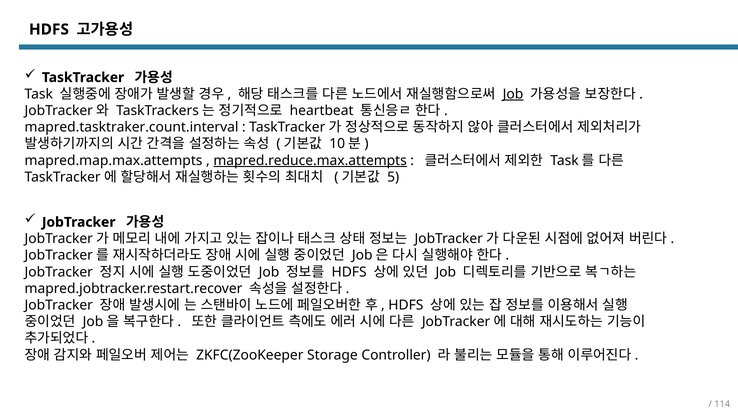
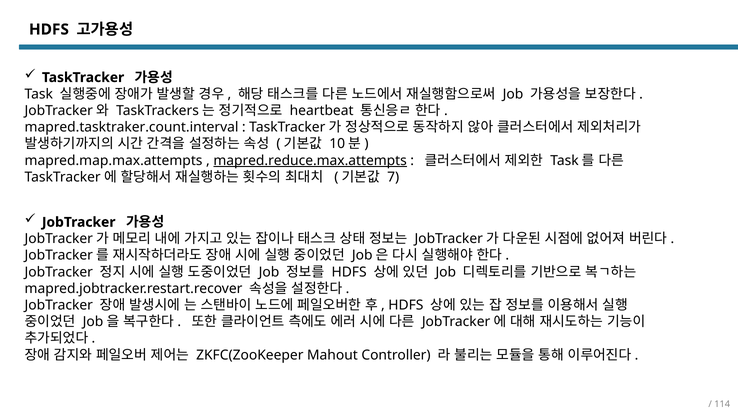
Job underline: present -> none (513, 94)
5: 5 -> 7 (393, 177)
Storage: Storage -> Mahout (332, 355)
